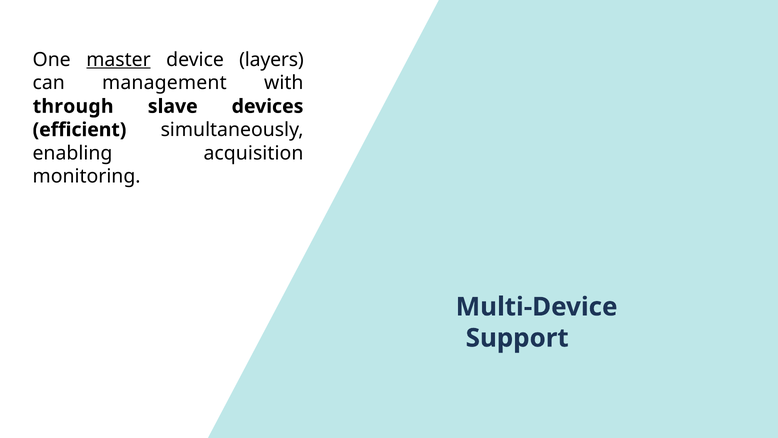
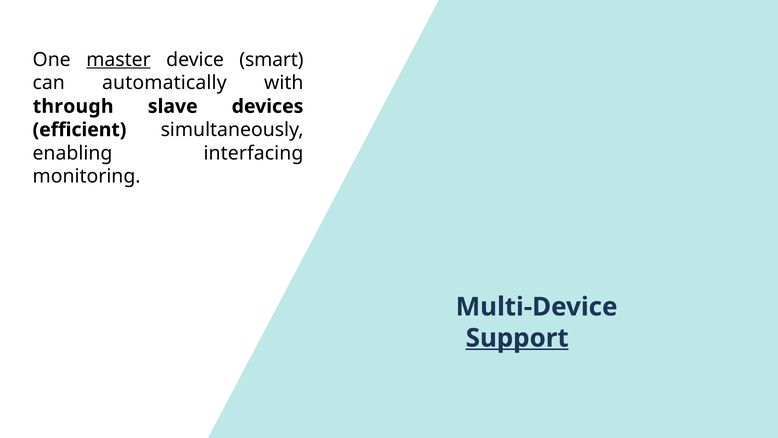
layers: layers -> smart (271, 60)
management: management -> automatically (164, 83)
acquisition: acquisition -> interfacing (253, 153)
Support underline: none -> present (517, 338)
